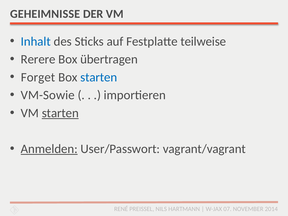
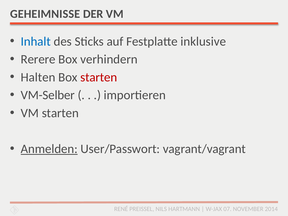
teilweise: teilweise -> inklusive (203, 41)
übertragen: übertragen -> verhindern (109, 59)
Forget: Forget -> Halten (38, 77)
starten colour: blue -> red (99, 77)
VM-Sowie: VM-Sowie -> VM-Selber (48, 95)
starten underline: present -> none (60, 113)
